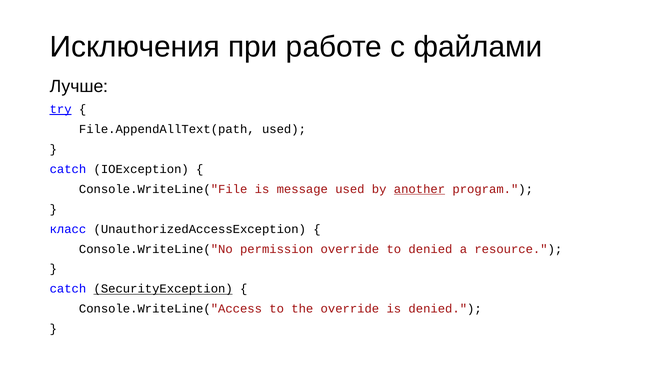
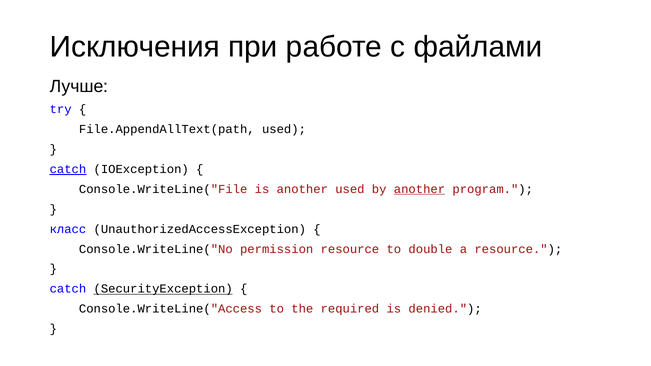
try underline: present -> none (61, 109)
catch underline: none -> present (68, 169)
is message: message -> another (302, 189)
permission override: override -> resource (350, 249)
to denied: denied -> double (430, 249)
the override: override -> required (350, 309)
